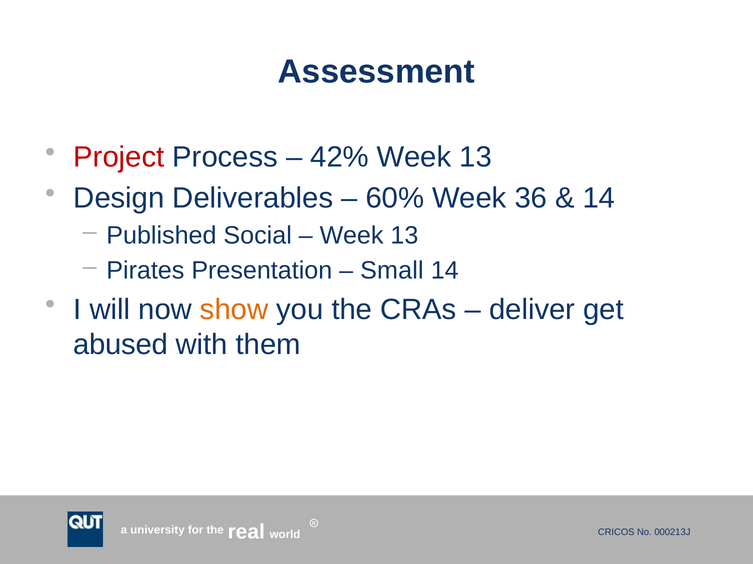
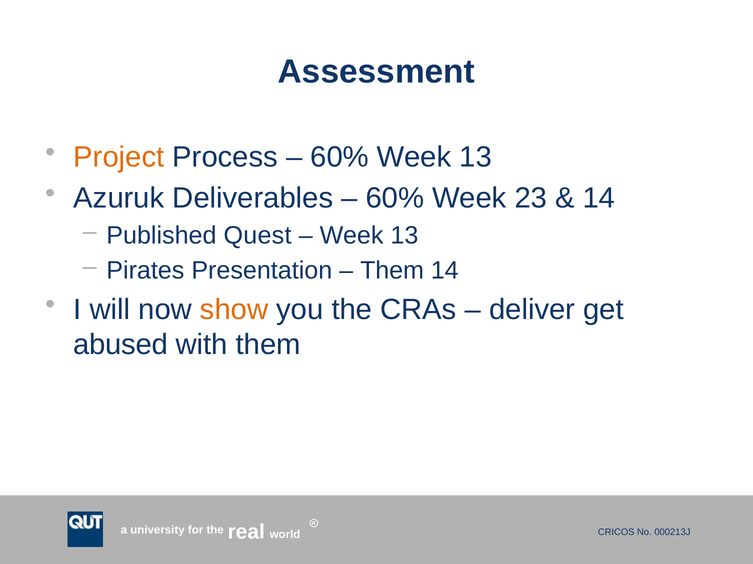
Project colour: red -> orange (119, 158)
42%: 42% -> 60% (340, 158)
Design: Design -> Azuruk (119, 199)
36: 36 -> 23 (531, 199)
Social: Social -> Quest (258, 236)
Small: Small -> Them (392, 271)
